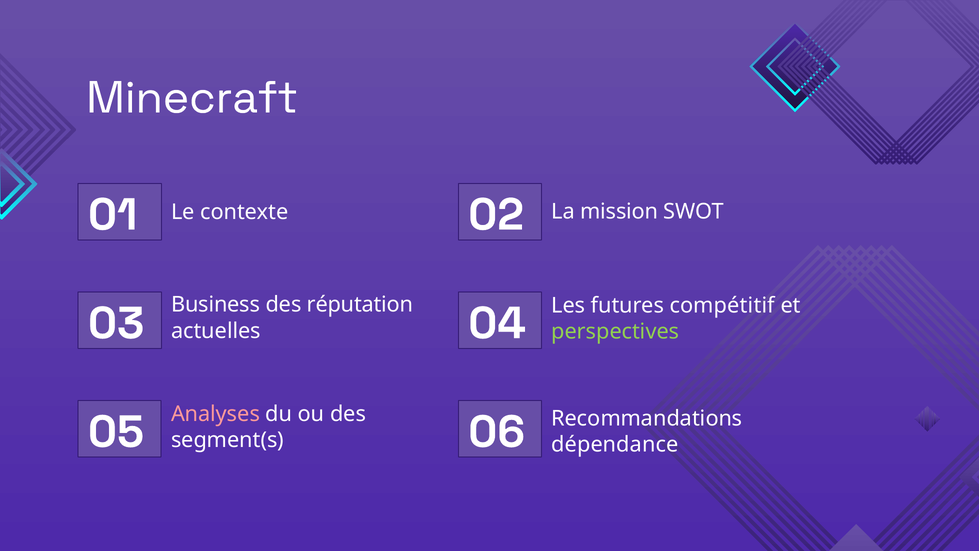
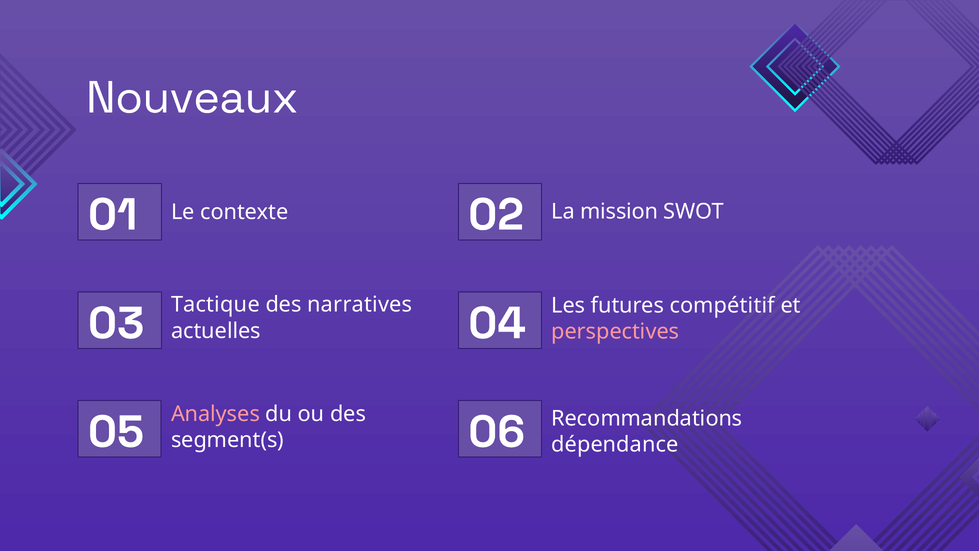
Minecraft: Minecraft -> Nouveaux (192, 98)
Business: Business -> Tactique (215, 305)
réputation: réputation -> narratives (360, 305)
perspectives colour: light green -> pink (615, 331)
